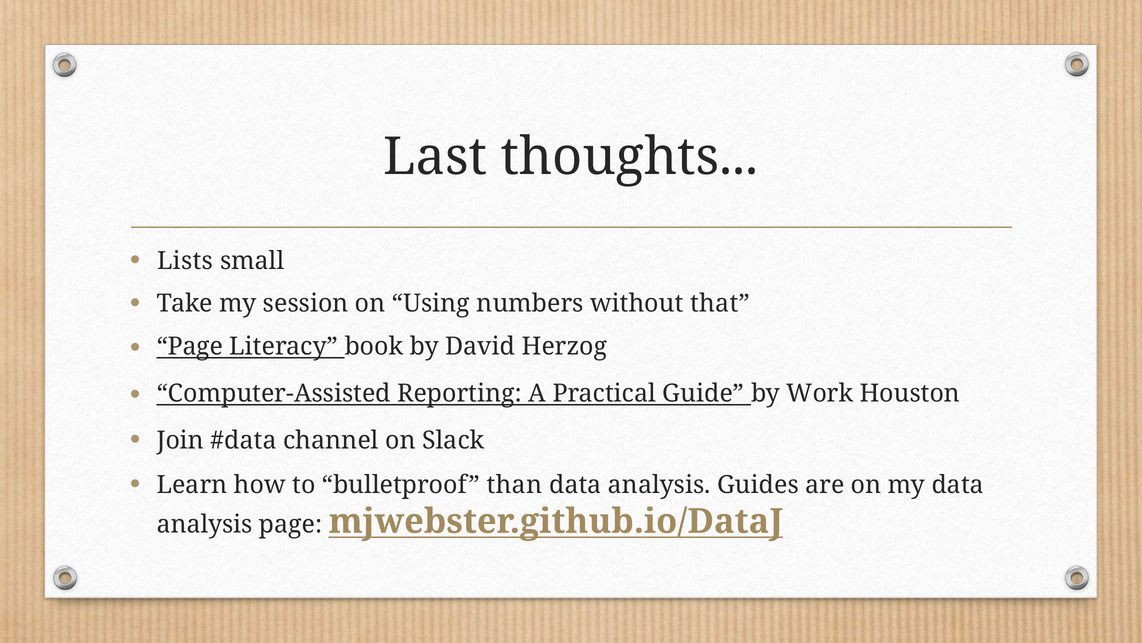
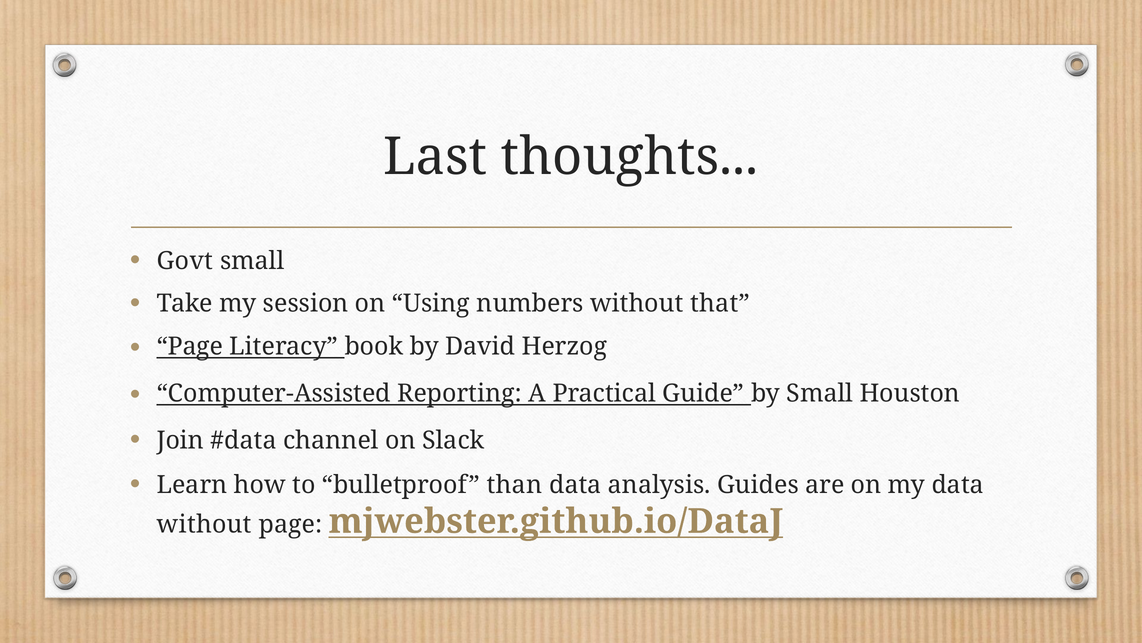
Lists: Lists -> Govt (185, 261)
by Work: Work -> Small (820, 393)
analysis: analysis -> without (204, 524)
